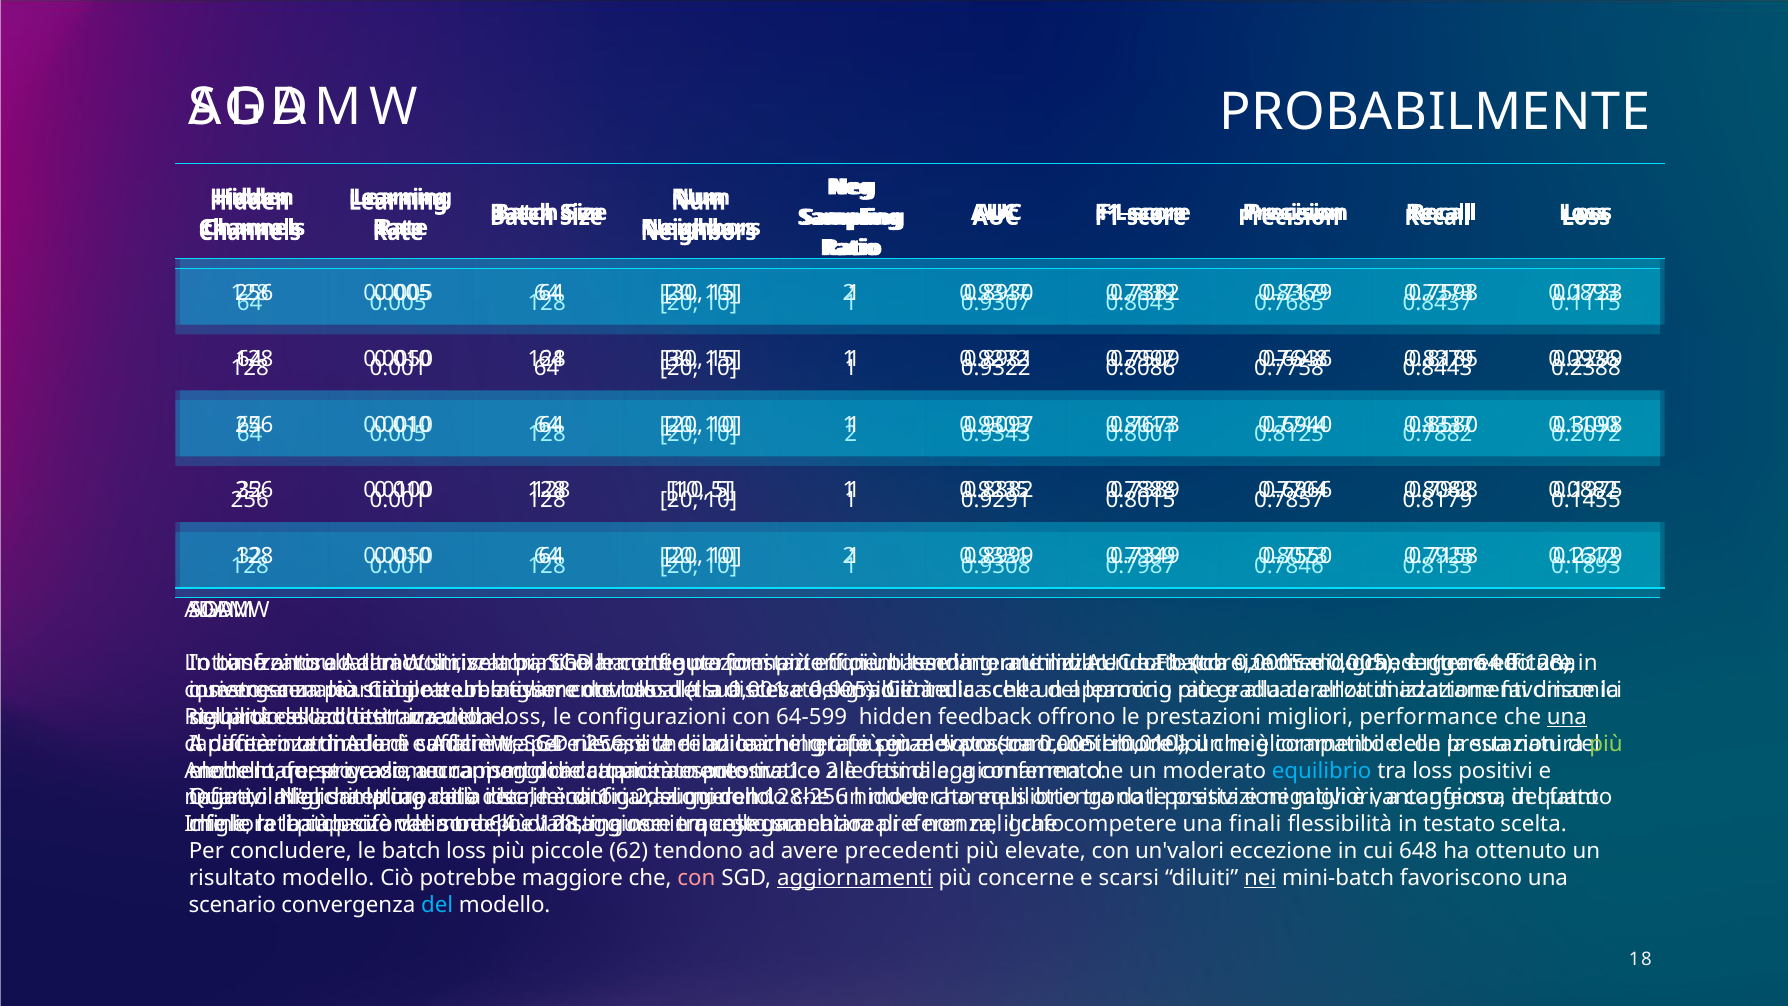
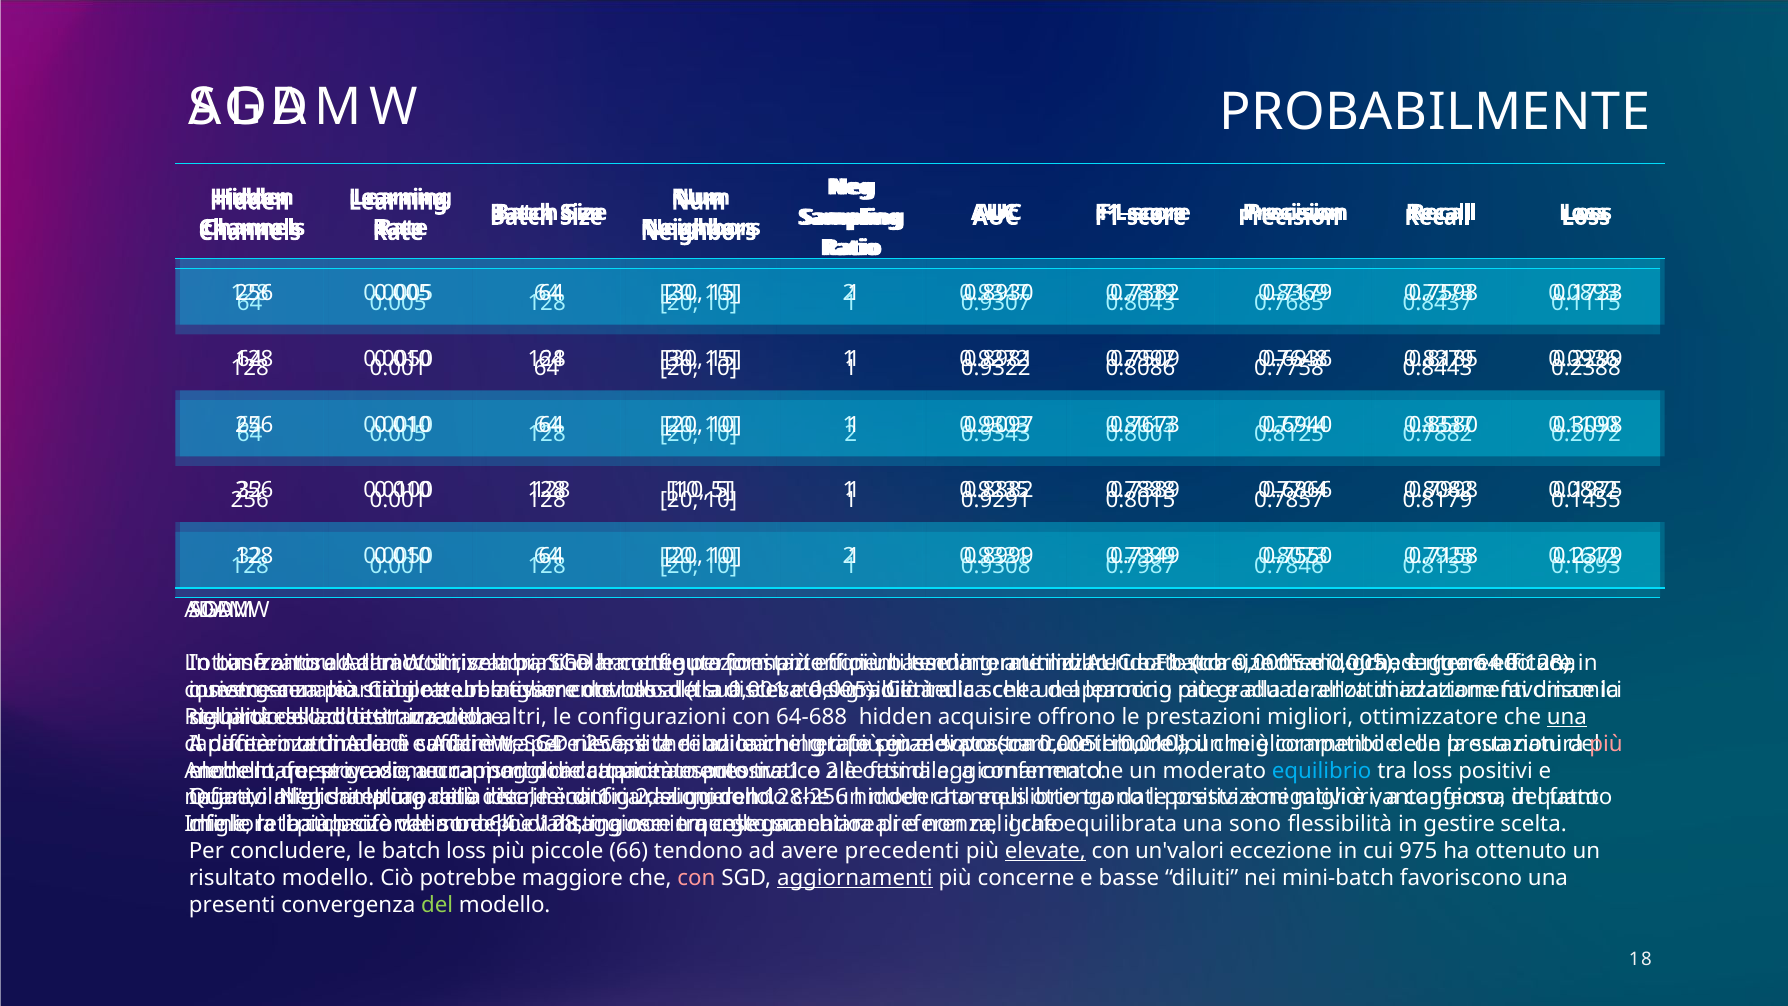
loss: loss -> altri (523, 717)
64-599: 64-599 -> 64-688 (812, 717)
feedback: feedback -> acquisire (985, 717)
performance: performance -> ottimizzatore (1429, 717)
più colour: light green -> pink (1606, 744)
competere: competere -> equilibrata (1120, 824)
una finali: finali -> sono (1255, 824)
testato: testato -> gestire (1459, 824)
62: 62 -> 66 (629, 851)
elevate underline: none -> present (1045, 851)
648: 648 -> 975 (1418, 851)
e scarsi: scarsi -> basse (1129, 878)
nei underline: present -> none (1260, 878)
scenario: scenario -> presenti (232, 905)
del colour: light blue -> light green (437, 905)
